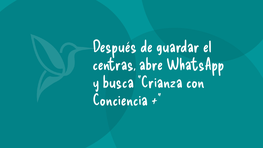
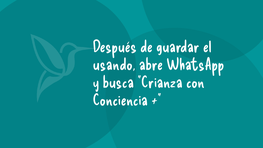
centras: centras -> usando (114, 65)
